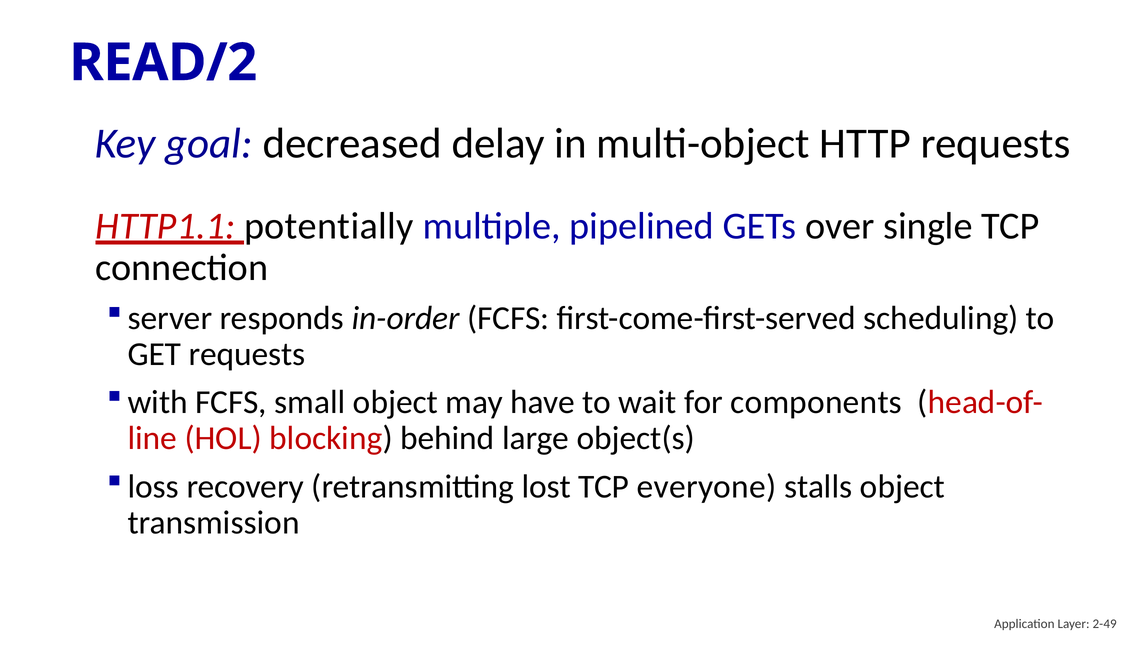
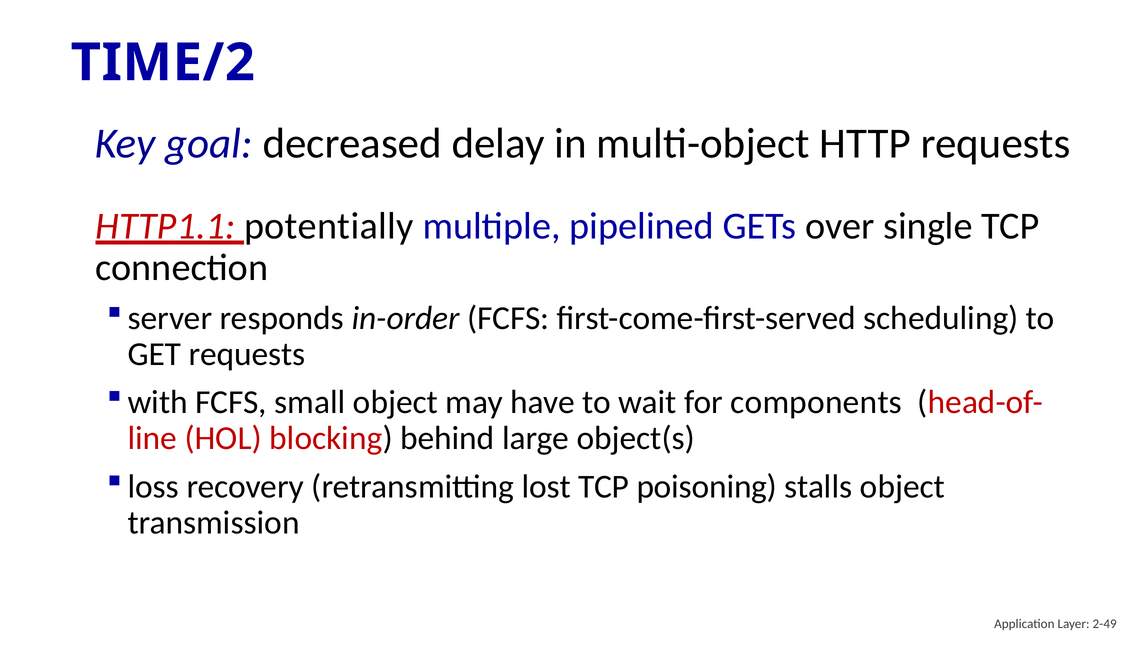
READ/2: READ/2 -> TIME/2 (163, 63)
everyone: everyone -> poisoning (707, 487)
